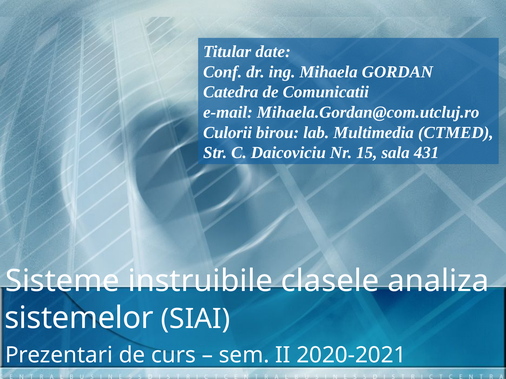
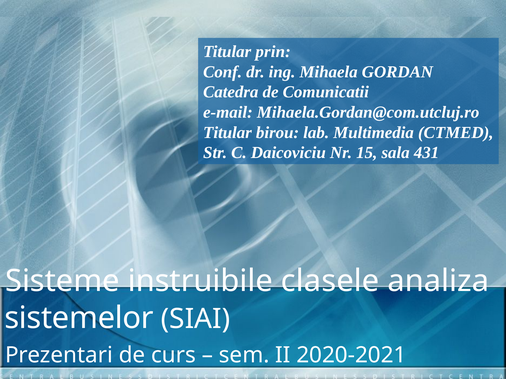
date: date -> prin (273, 52)
Culorii: Culorii -> Titular (227, 133)
